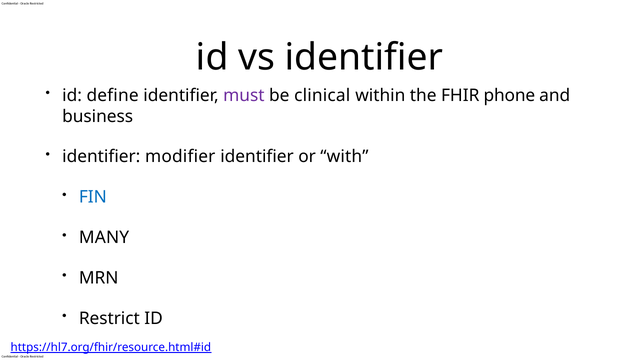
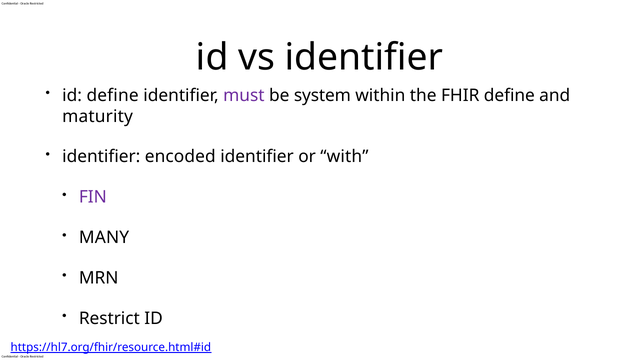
clinical: clinical -> system (322, 95)
FHIR phone: phone -> define (509, 95)
business: business -> maturity (98, 116)
modifier: modifier -> encoded (180, 157)
FIN colour: blue -> purple (93, 197)
